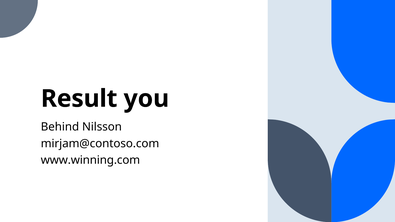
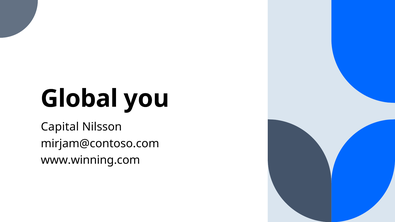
Result: Result -> Global (79, 99)
Behind: Behind -> Capital (60, 127)
